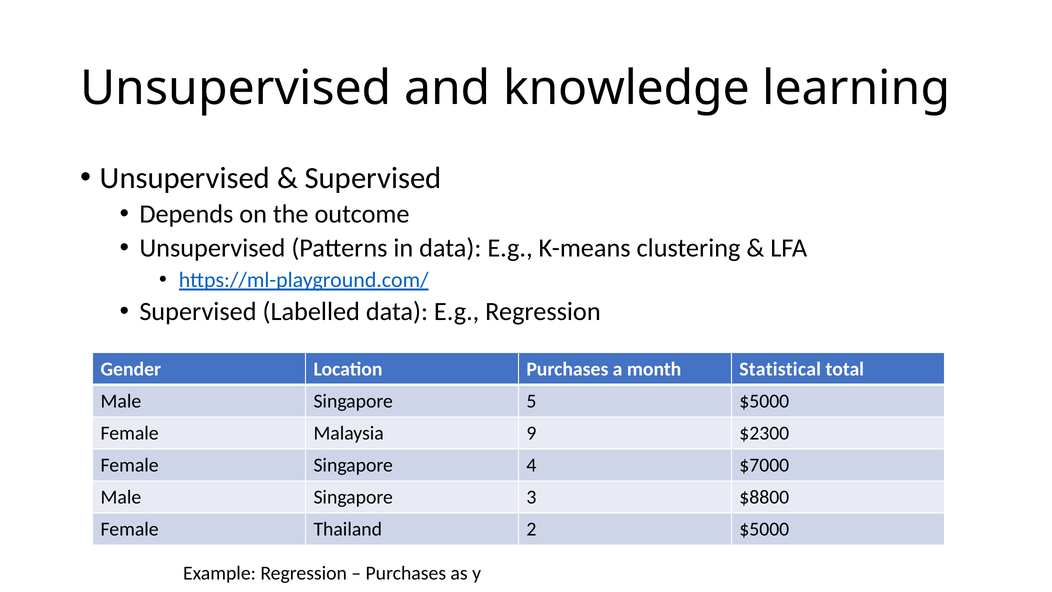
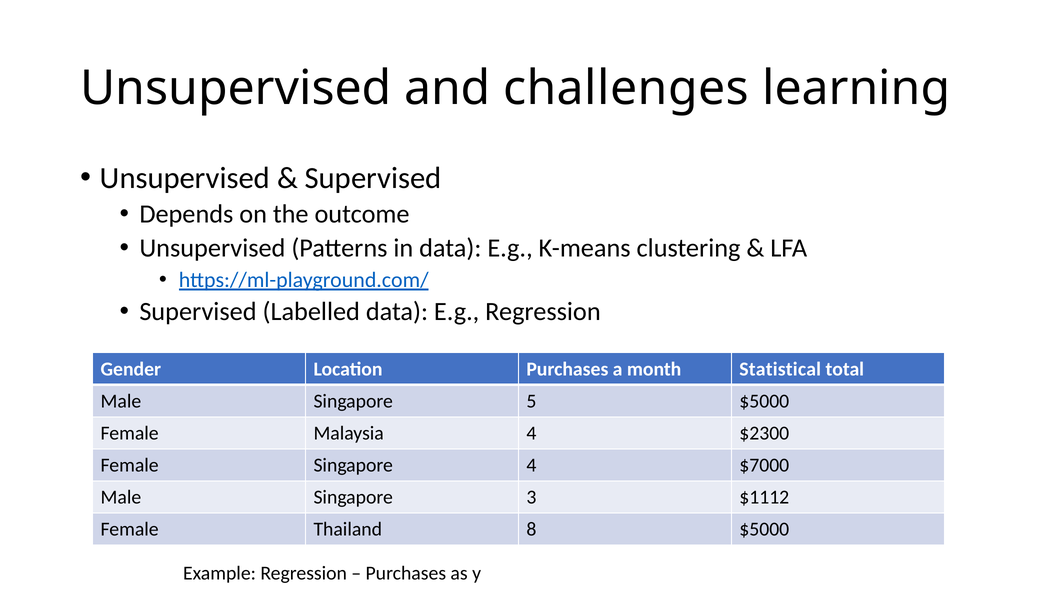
knowledge: knowledge -> challenges (626, 88)
Malaysia 9: 9 -> 4 (531, 433)
$8800: $8800 -> $1112 (764, 497)
2: 2 -> 8 (531, 529)
